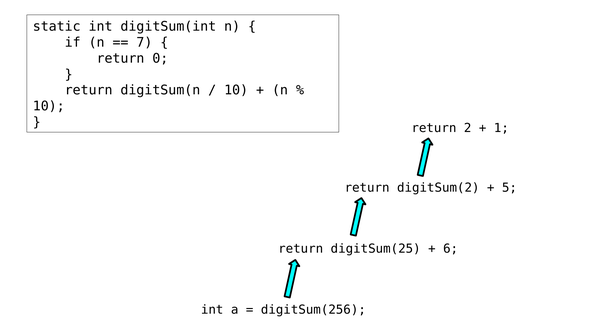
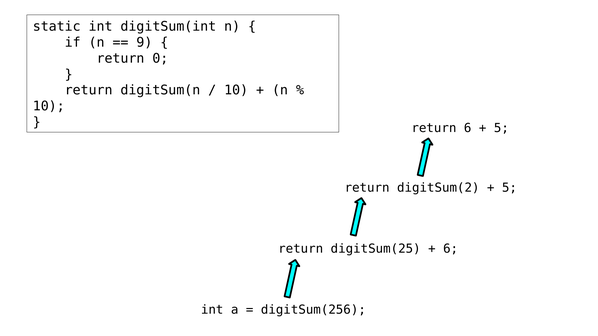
7: 7 -> 9 (144, 43)
return 2: 2 -> 6 (468, 128)
1: 1 -> 5 (501, 128)
